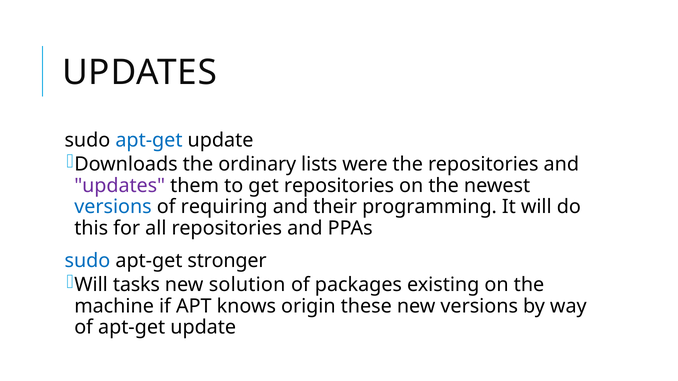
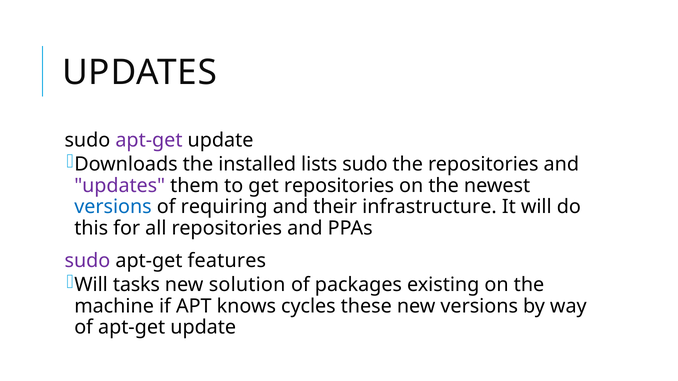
apt-get colour: blue -> purple (149, 140)
ordinary: ordinary -> installed (257, 164)
lists were: were -> sudo (365, 164)
programming: programming -> infrastructure (429, 207)
sudo colour: blue -> purple (87, 261)
stronger: stronger -> features (227, 261)
origin: origin -> cycles (308, 306)
